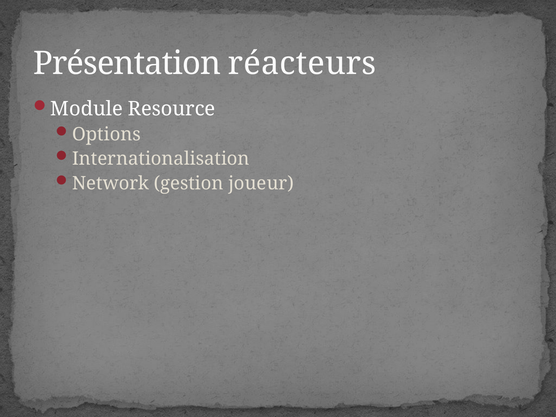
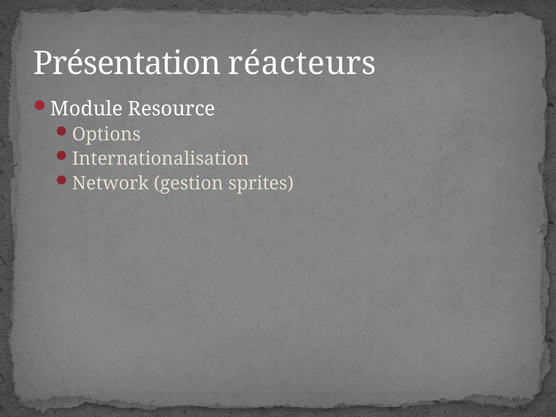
joueur: joueur -> sprites (261, 183)
